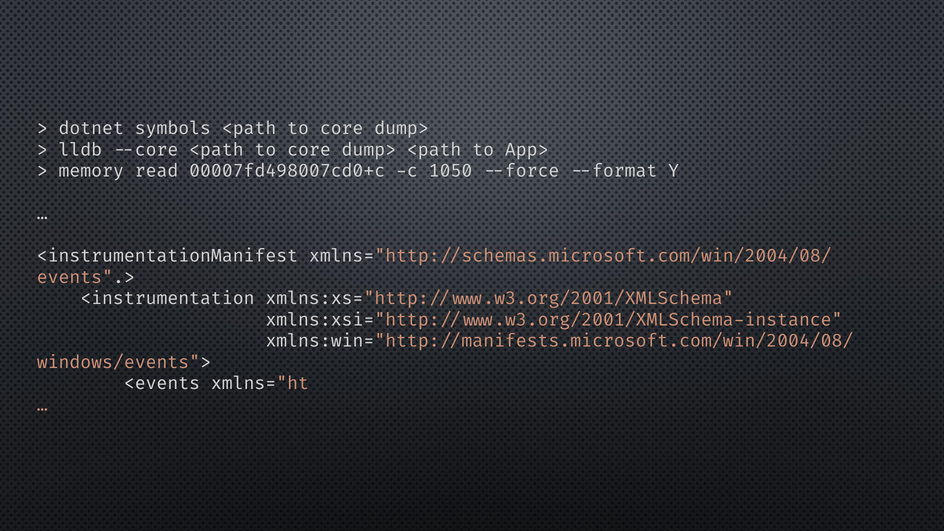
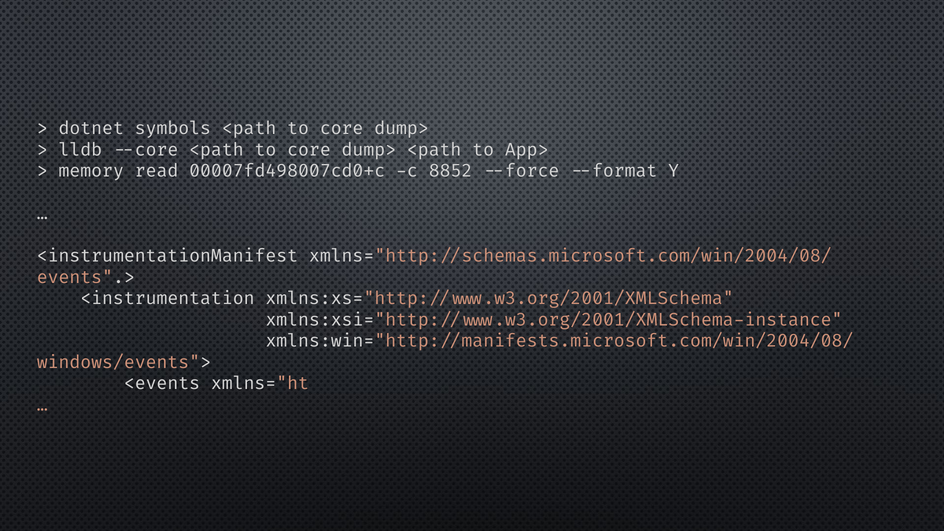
1050: 1050 -> 8852 (451, 171)
